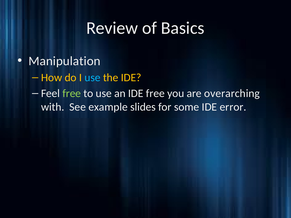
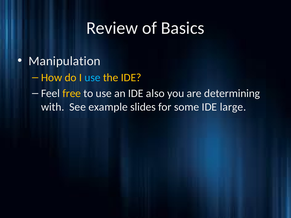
free colour: light green -> yellow (72, 94)
IDE free: free -> also (155, 94)
overarching: overarching -> determining (232, 94)
error: error -> large (233, 107)
